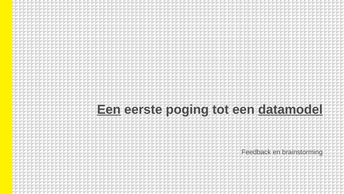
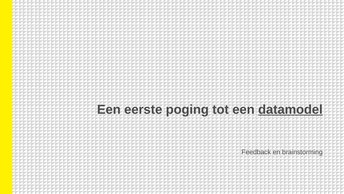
Een underline: present -> none (109, 109)
